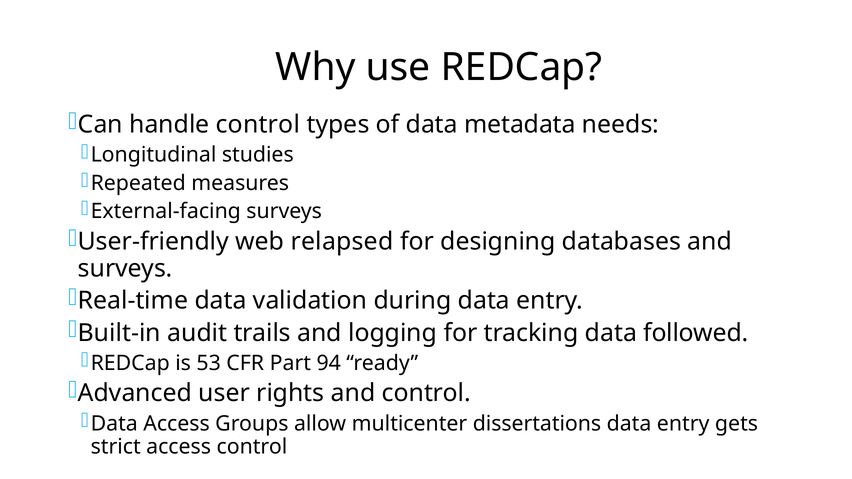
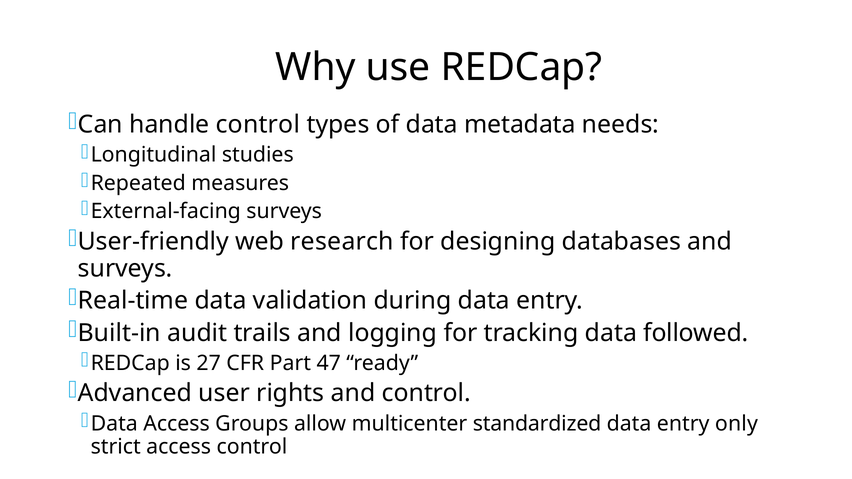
relapsed: relapsed -> research (342, 242)
53: 53 -> 27 (209, 363)
94: 94 -> 47 (329, 363)
dissertations: dissertations -> standardized (537, 424)
gets: gets -> only (736, 424)
